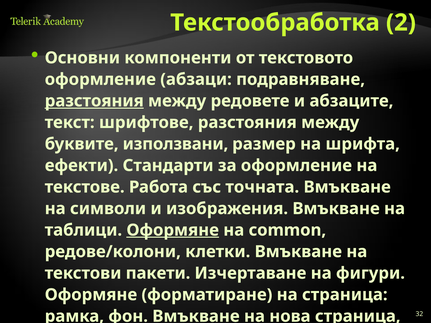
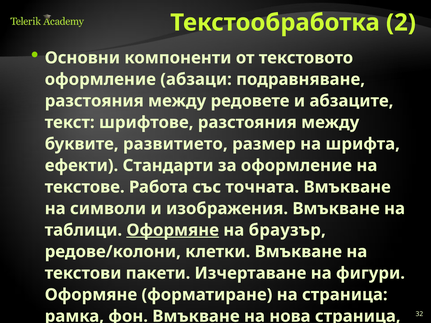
разстояния underline: present -> none (94, 101)
използвани: използвани -> развитието (175, 144)
common: common -> браузър (287, 230)
